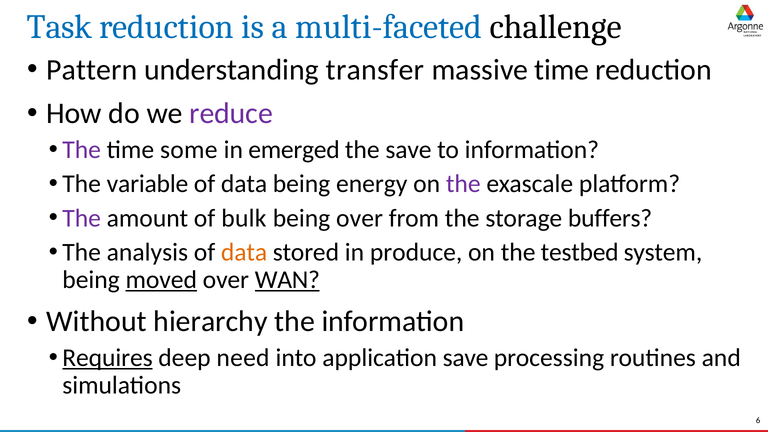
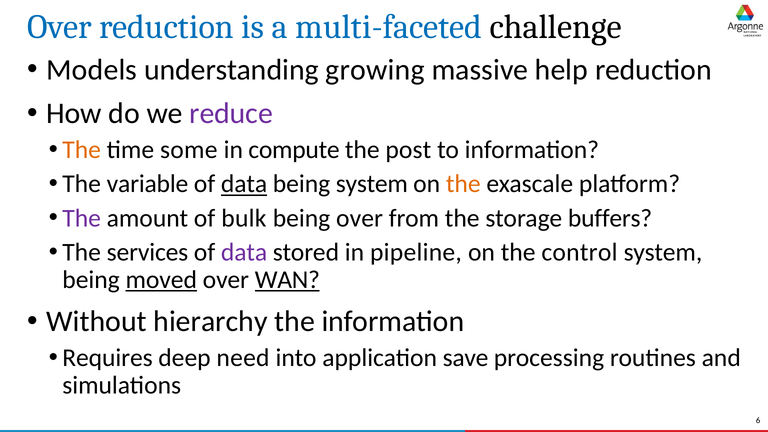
Task: Task -> Over (60, 27)
Pattern: Pattern -> Models (92, 70)
transfer: transfer -> growing (375, 70)
massive time: time -> help (561, 70)
The colour: purple -> orange (82, 150)
emerged: emerged -> compute (294, 150)
the save: save -> post (408, 150)
data underline: none -> present (244, 184)
being energy: energy -> system (372, 184)
the colour: purple -> orange (463, 184)
analysis: analysis -> services (147, 252)
data colour: orange -> purple (244, 252)
produce: produce -> pipeline (416, 252)
testbed: testbed -> control (579, 252)
Requires underline: present -> none (107, 358)
